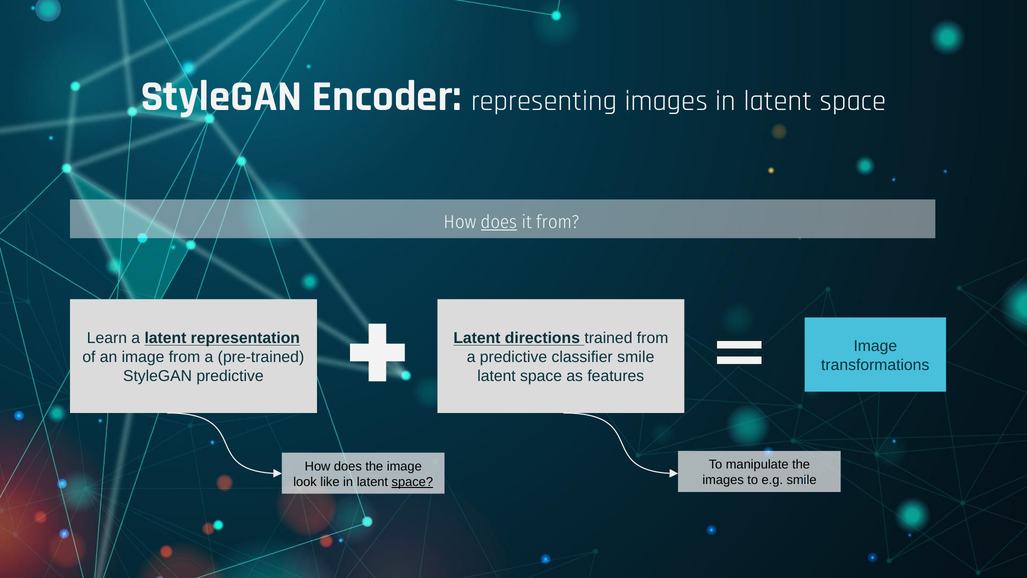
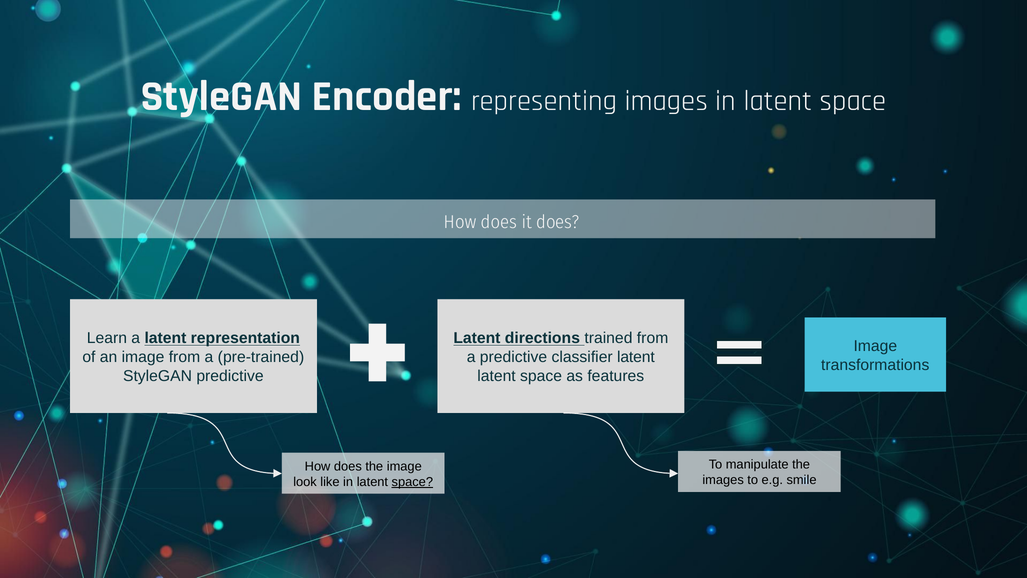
does underline: present -> none (499, 222)
it from: from -> does (558, 222)
classifier smile: smile -> latent (636, 357)
